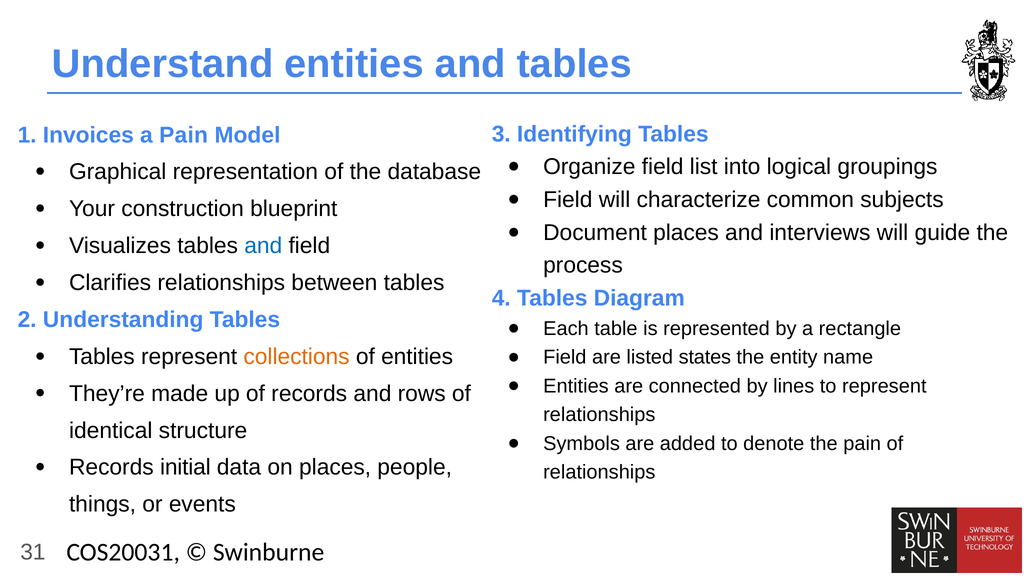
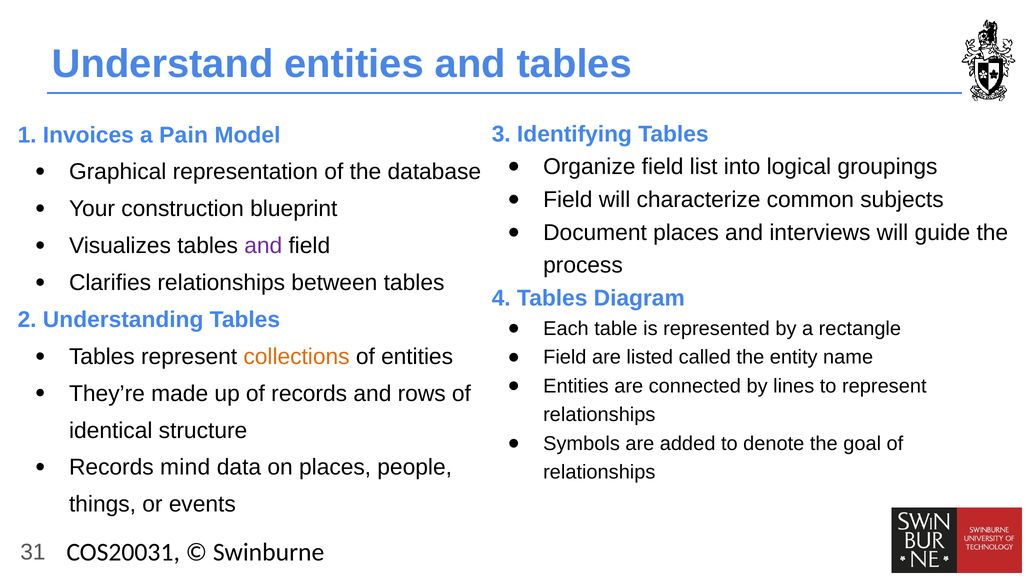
and colour: blue -> purple (263, 246)
states: states -> called (705, 357)
the pain: pain -> goal (862, 443)
initial: initial -> mind (185, 467)
